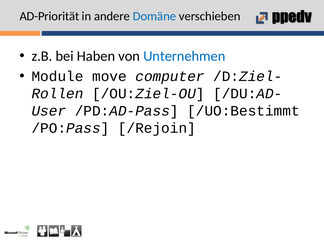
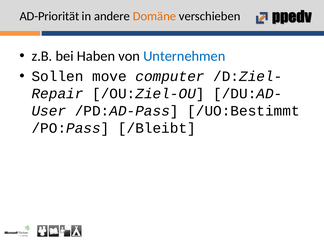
Domäne colour: blue -> orange (154, 16)
Module: Module -> Sollen (58, 76)
Rollen: Rollen -> Repair (58, 94)
/Rejoin: /Rejoin -> /Bleibt (157, 128)
